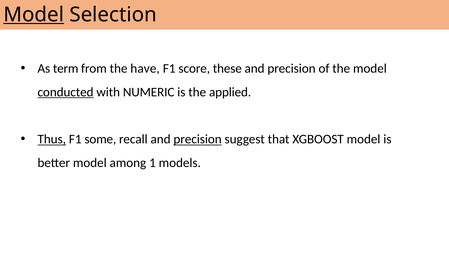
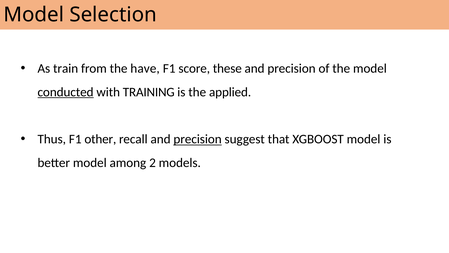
Model underline: present -> none (34, 15)
term: term -> train (66, 68)
NUMERIC: NUMERIC -> TRAINING (149, 92)
Thus underline: present -> none (52, 139)
some: some -> other (100, 139)
1: 1 -> 2 (153, 163)
